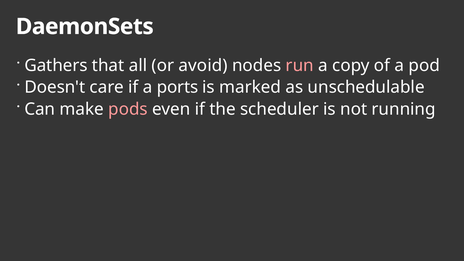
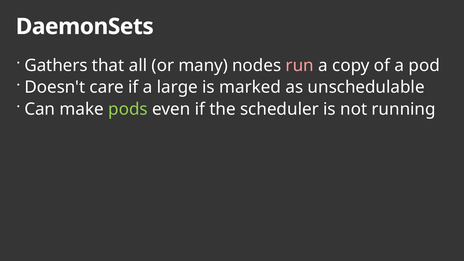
avoid: avoid -> many (203, 65)
ports: ports -> large (177, 87)
pods colour: pink -> light green (128, 109)
